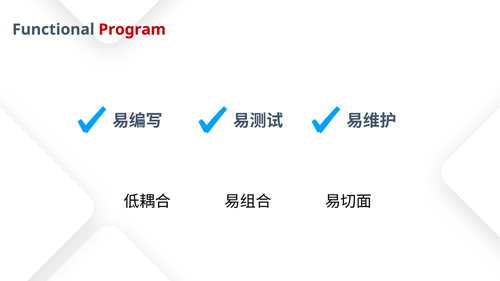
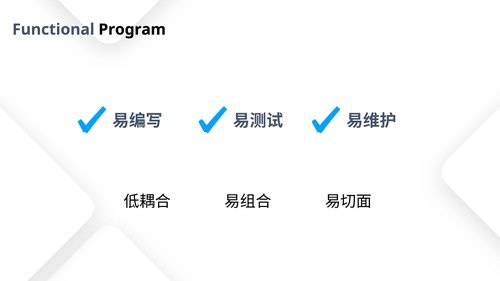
Program colour: red -> black (132, 30)
